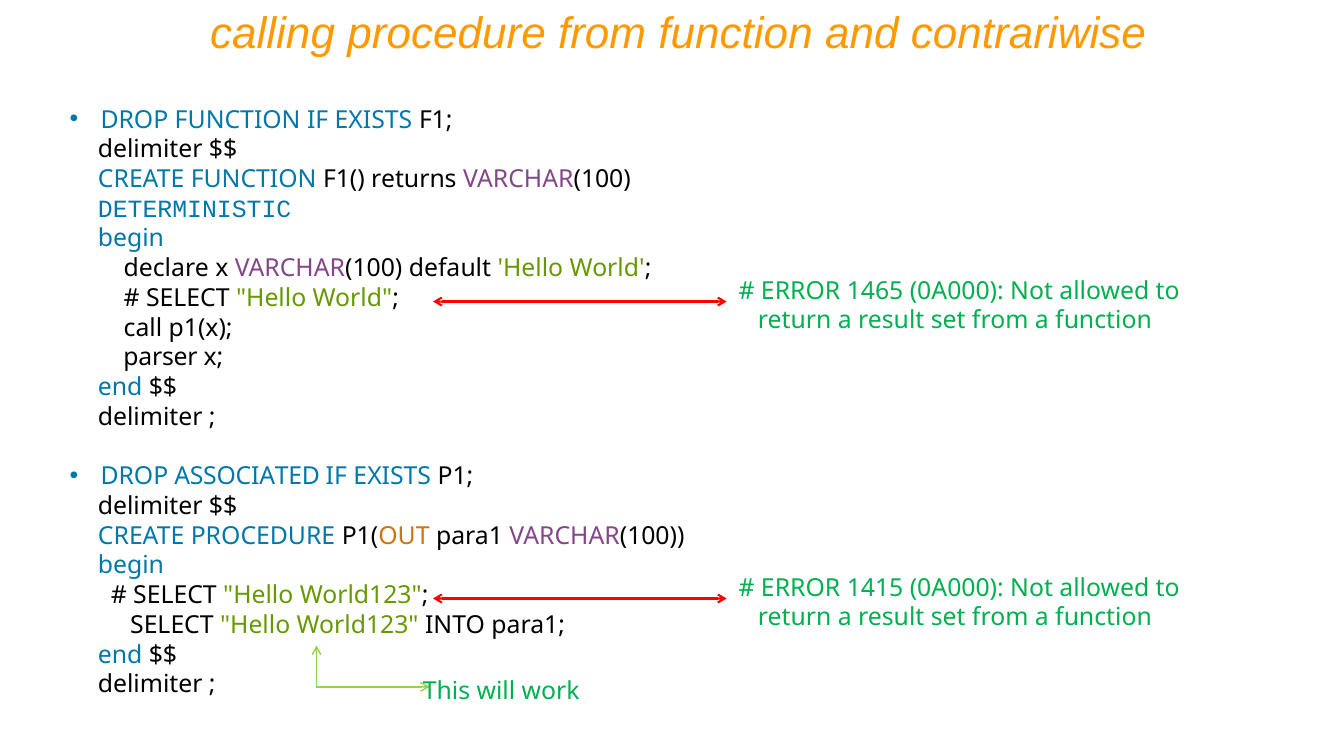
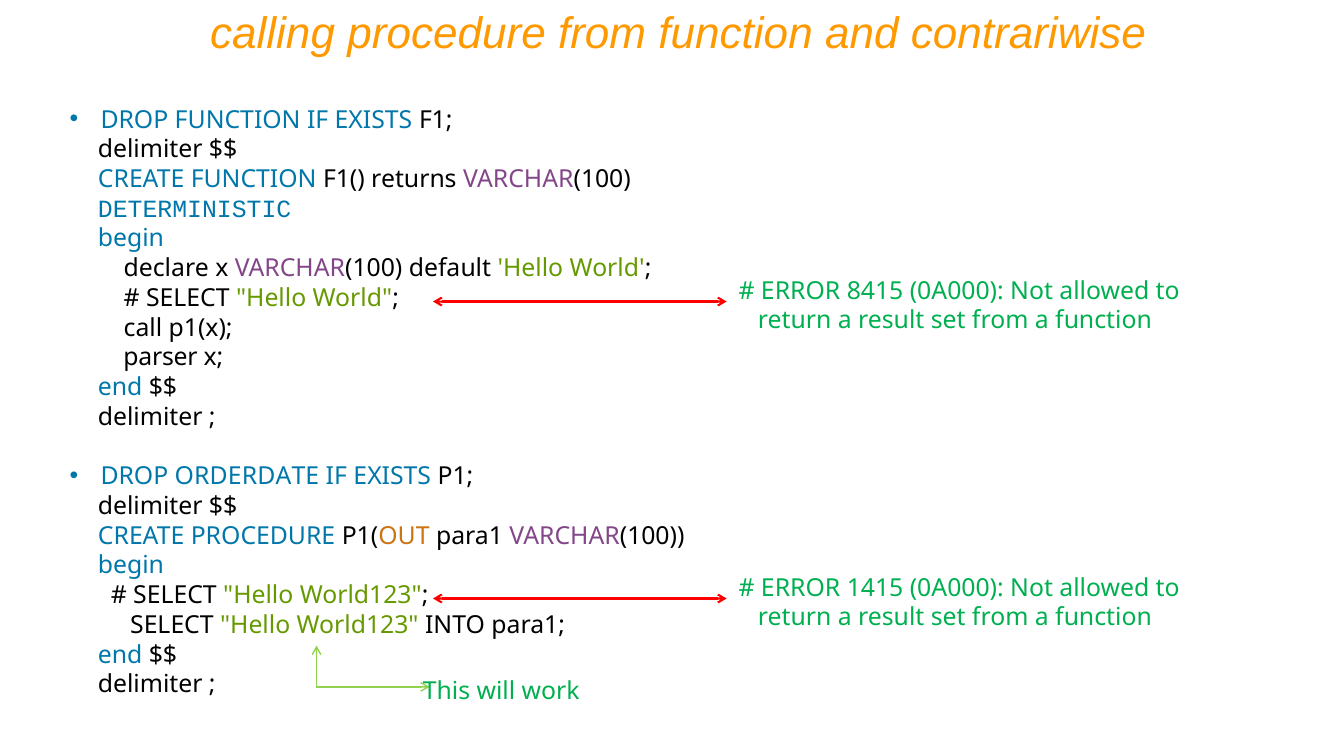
1465: 1465 -> 8415 (875, 291)
ASSOCIATED: ASSOCIATED -> ORDERDATE (247, 477)
